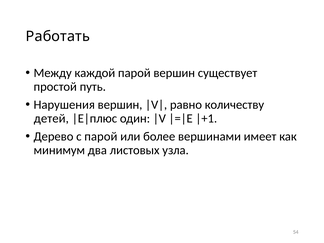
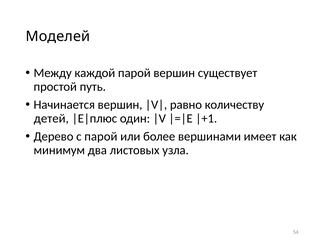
Работать: Работать -> Моделей (58, 36)
Нарушения: Нарушения -> Начинается (64, 105)
